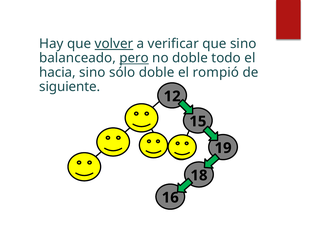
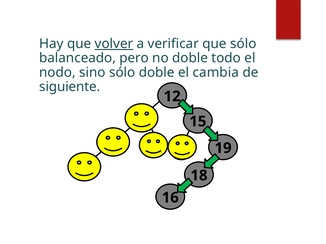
que sino: sino -> sólo (243, 44)
pero underline: present -> none (134, 58)
hacia: hacia -> nodo (57, 73)
rompió: rompió -> cambia (216, 73)
